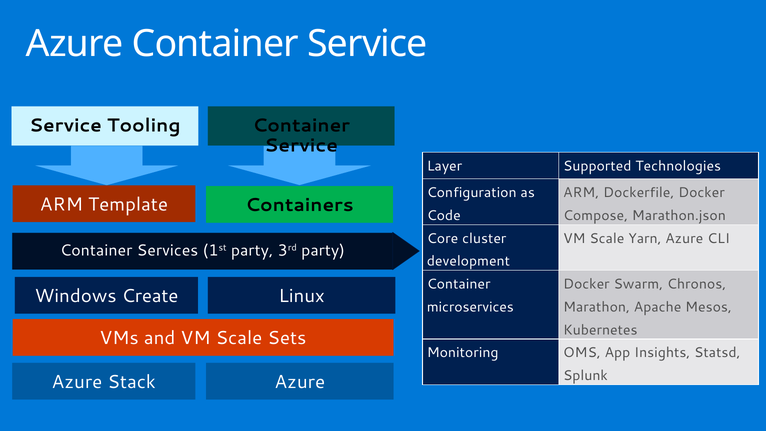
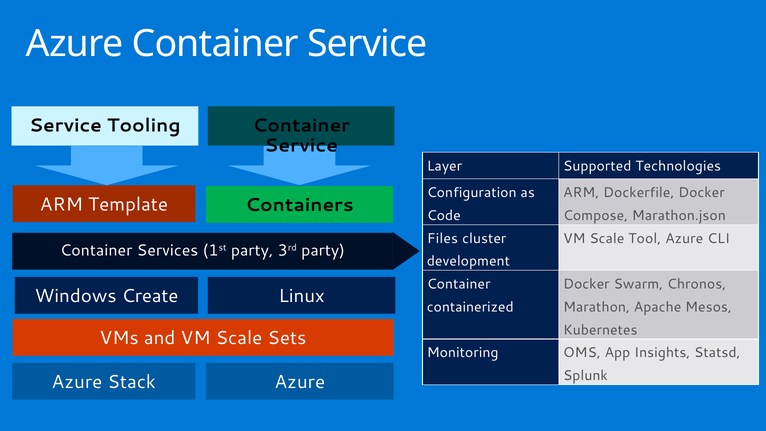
Core: Core -> Files (443, 238)
Yarn: Yarn -> Tool (645, 238)
microservices: microservices -> containerized (470, 307)
